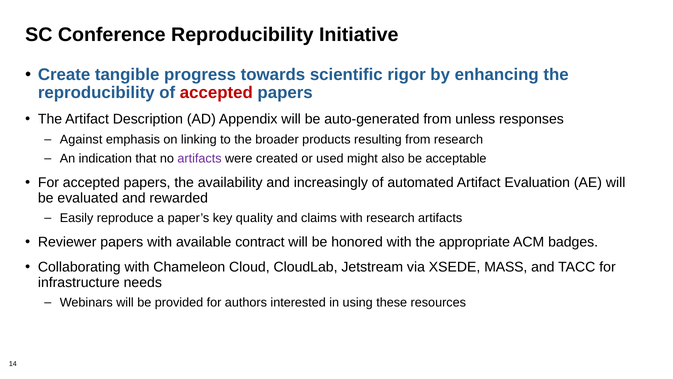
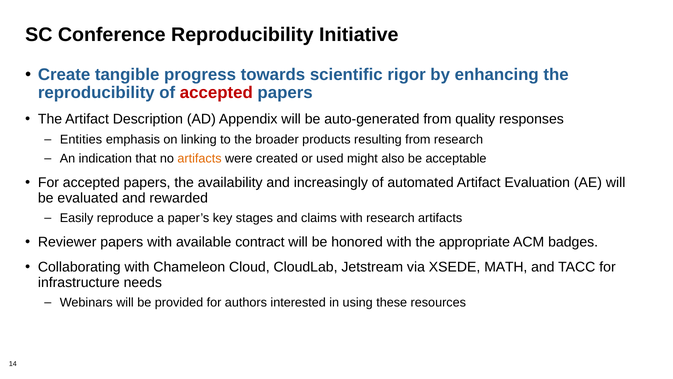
unless: unless -> quality (475, 119)
Against: Against -> Entities (81, 139)
artifacts colour: purple -> orange (200, 158)
quality: quality -> stages (254, 218)
MASS: MASS -> MATH (506, 267)
